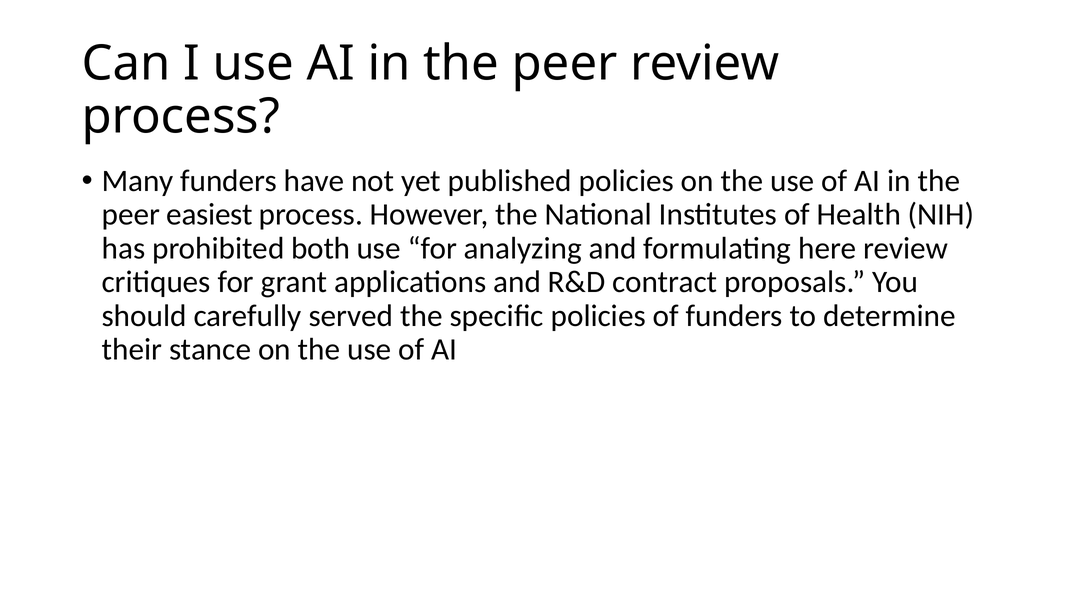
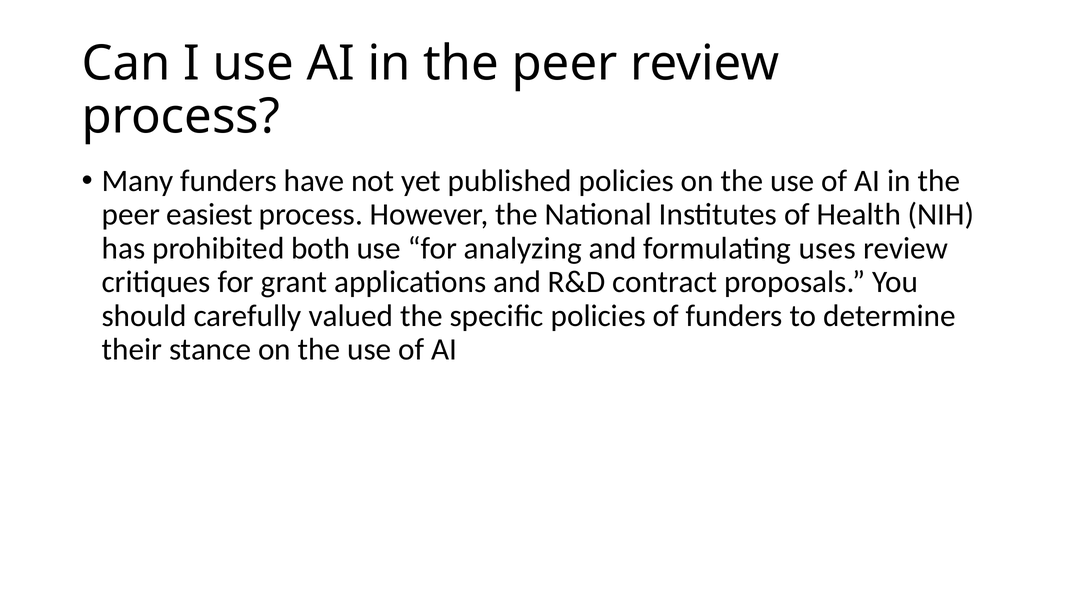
here: here -> uses (827, 249)
served: served -> valued (351, 316)
